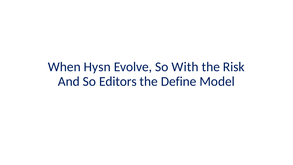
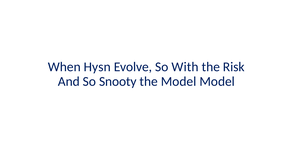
Editors: Editors -> Snooty (118, 81)
the Define: Define -> Model (179, 81)
